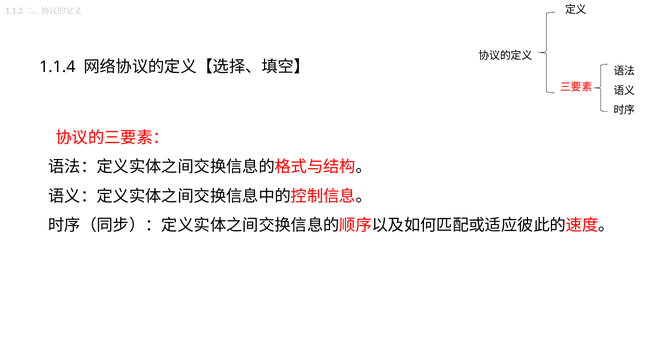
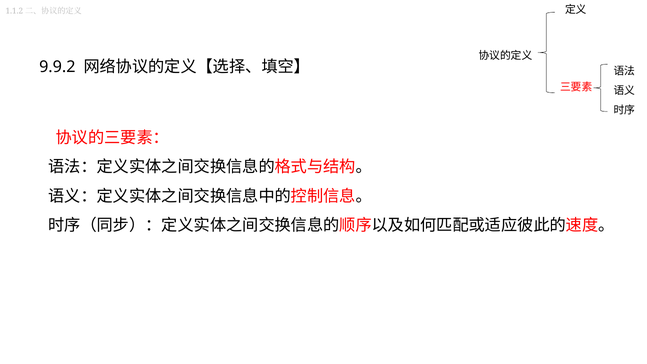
1.1.4: 1.1.4 -> 9.9.2 (57, 67)
